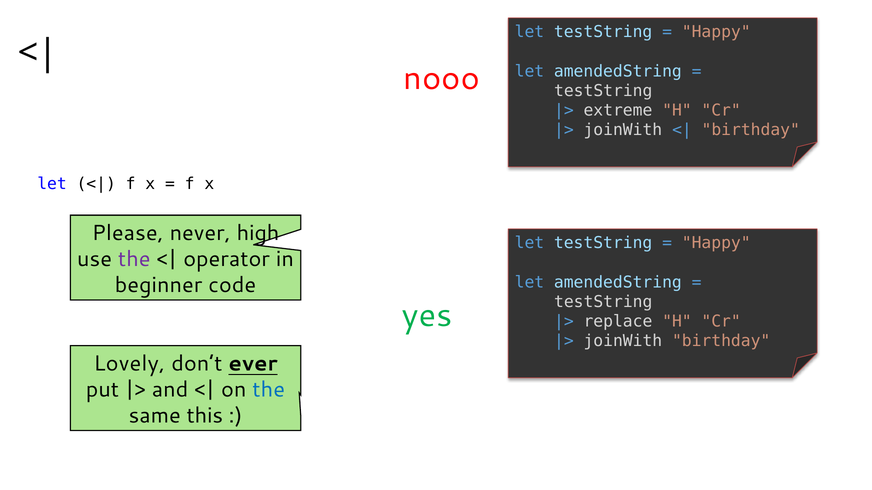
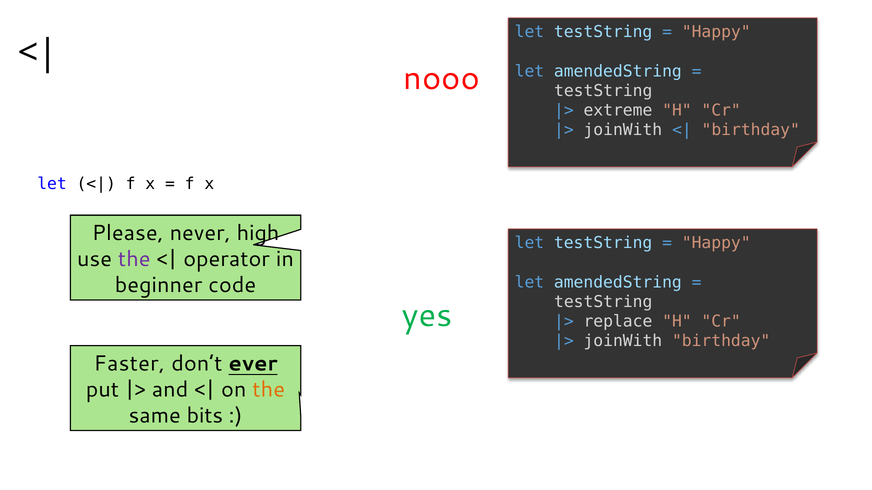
Lovely: Lovely -> Faster (129, 364)
the colour: blue -> orange (269, 390)
this: this -> bits (205, 416)
